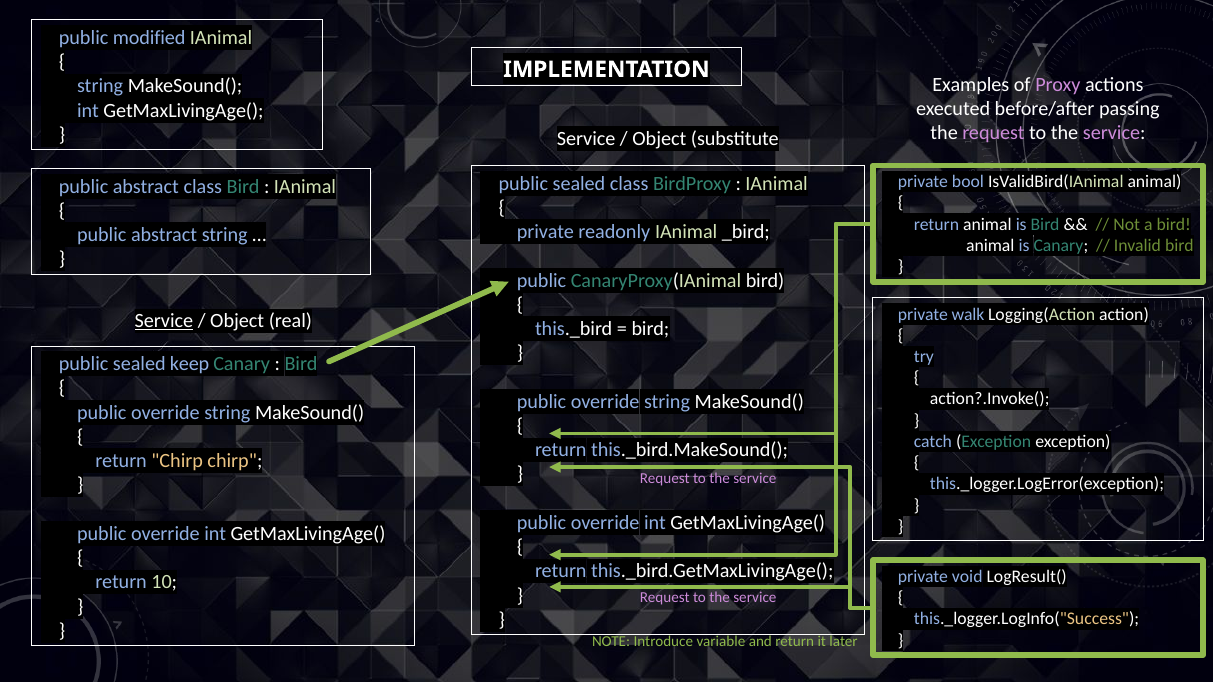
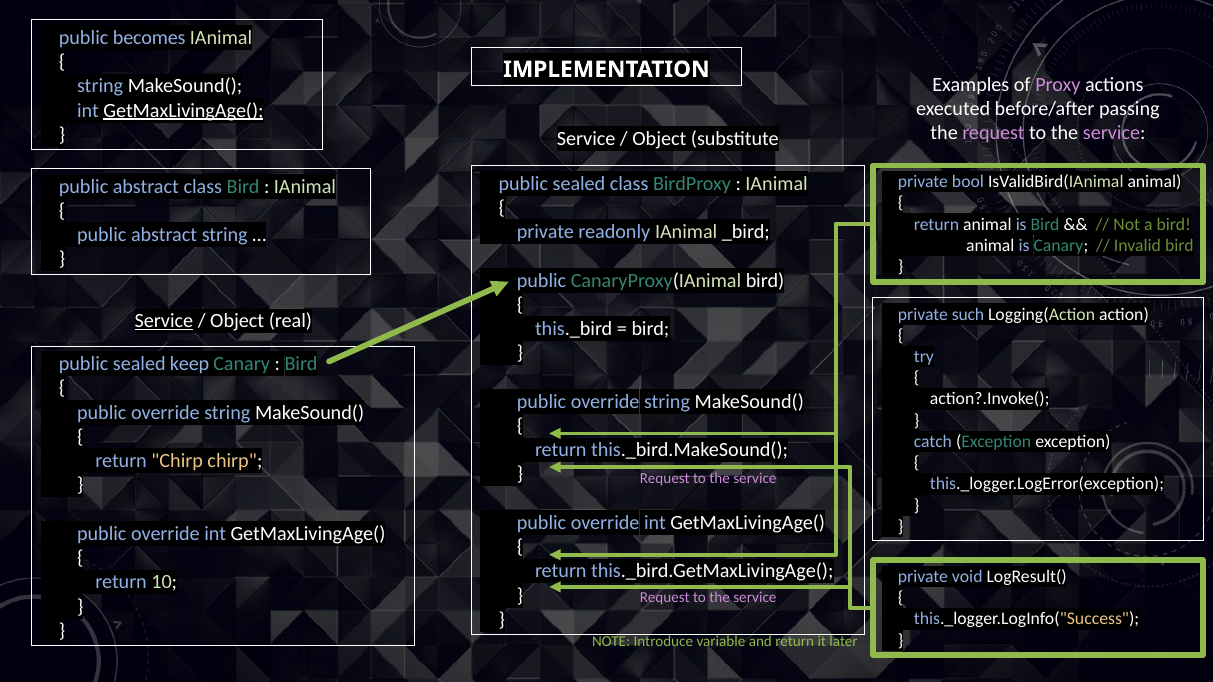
modified: modified -> becomes (149, 38)
GetMaxLivingAge( underline: none -> present (183, 110)
walk: walk -> such (968, 314)
